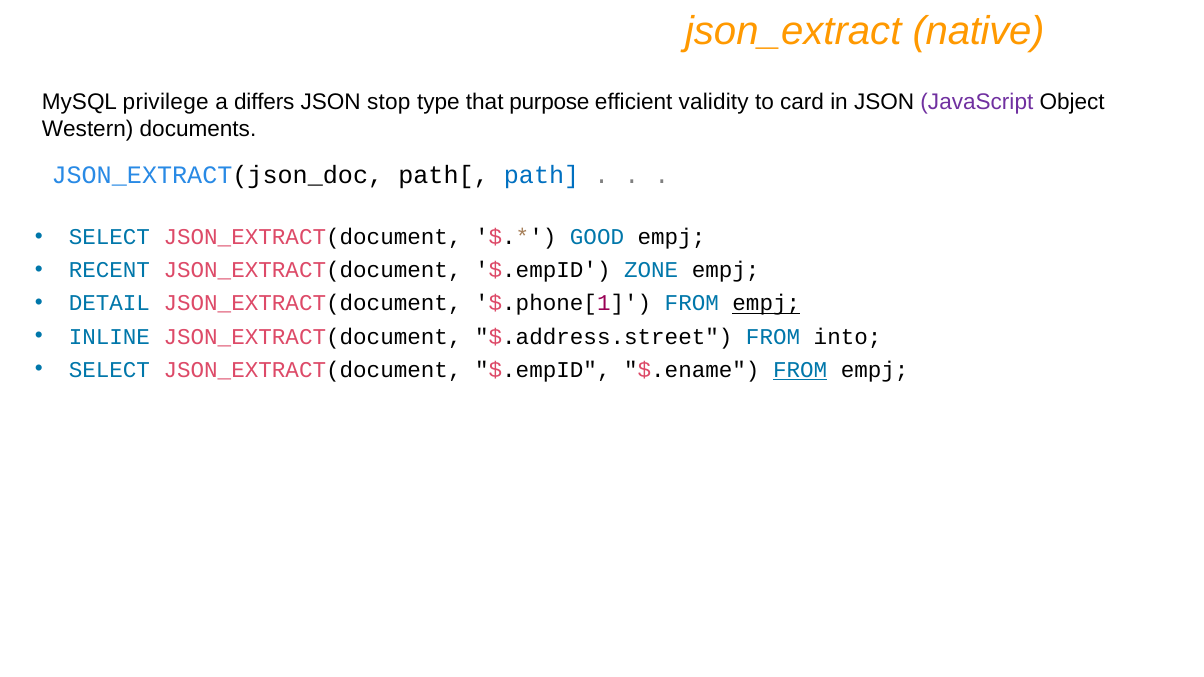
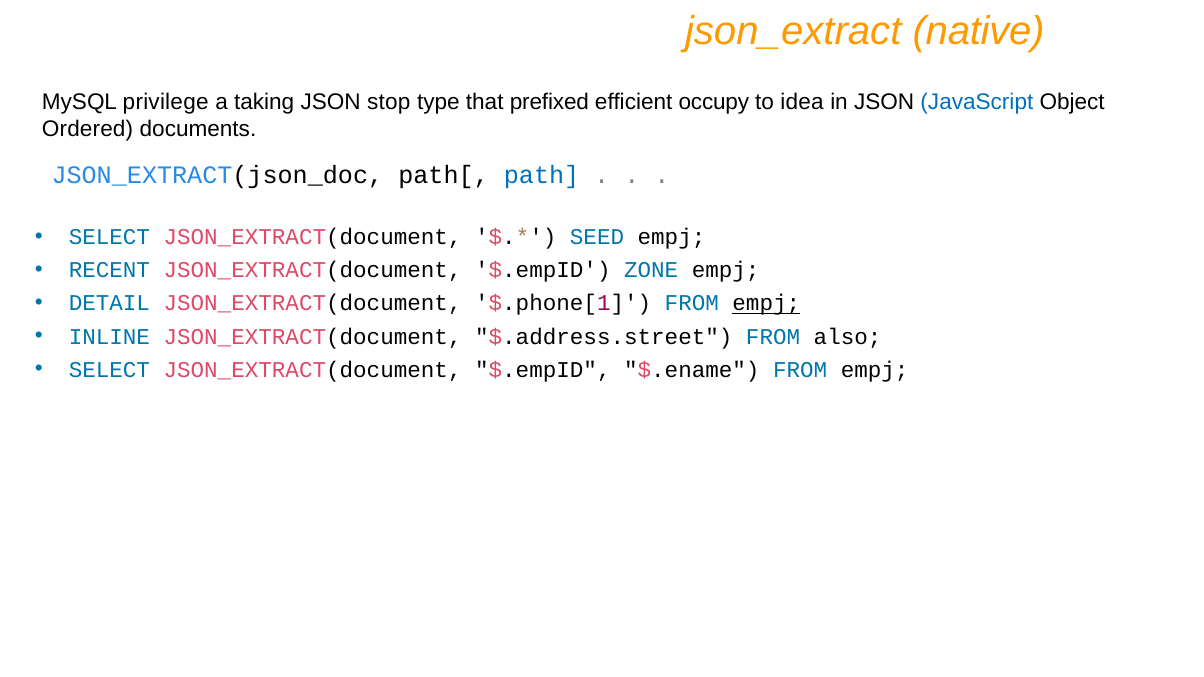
differs: differs -> taking (264, 102)
purpose: purpose -> prefixed (549, 102)
validity: validity -> occupy (714, 102)
card: card -> idea (802, 102)
JavaScript colour: purple -> blue (977, 102)
Western: Western -> Ordered (88, 129)
GOOD: GOOD -> SEED (597, 237)
into: into -> also (848, 337)
FROM underline: present -> none (800, 370)
